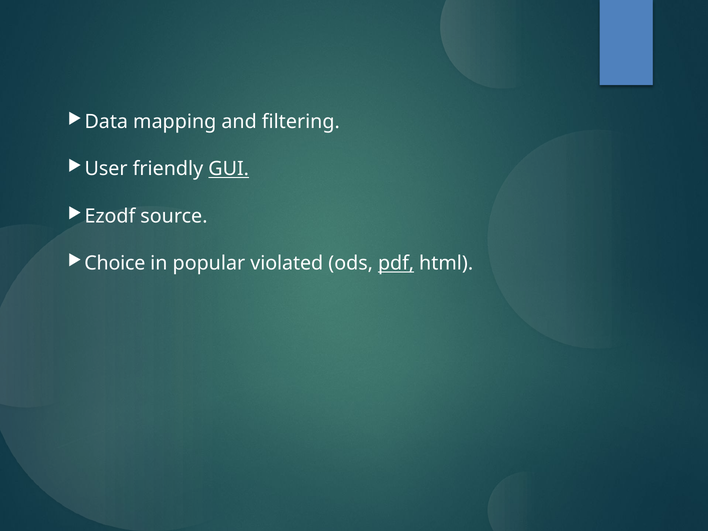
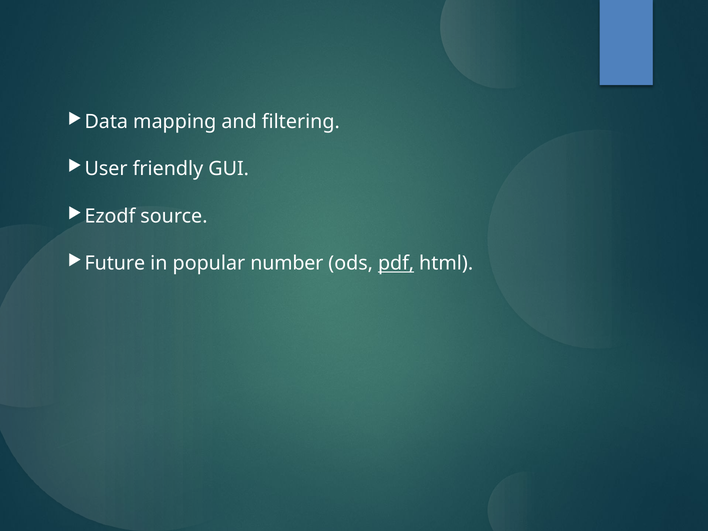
GUI underline: present -> none (229, 169)
Choice: Choice -> Future (115, 263)
violated: violated -> number (287, 263)
